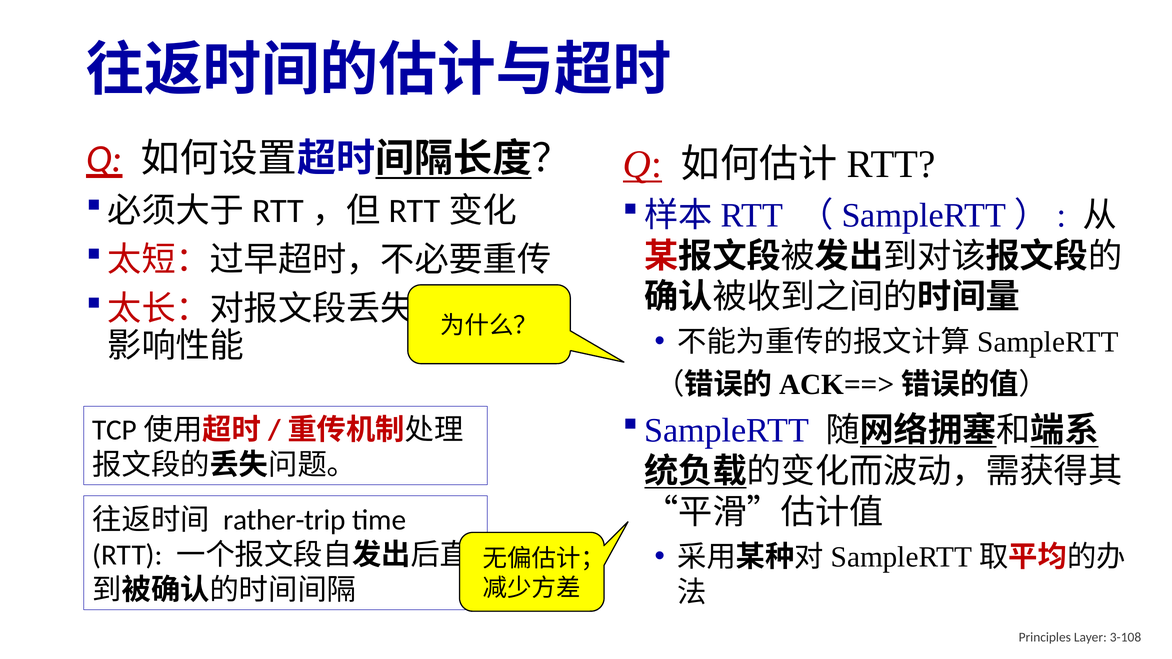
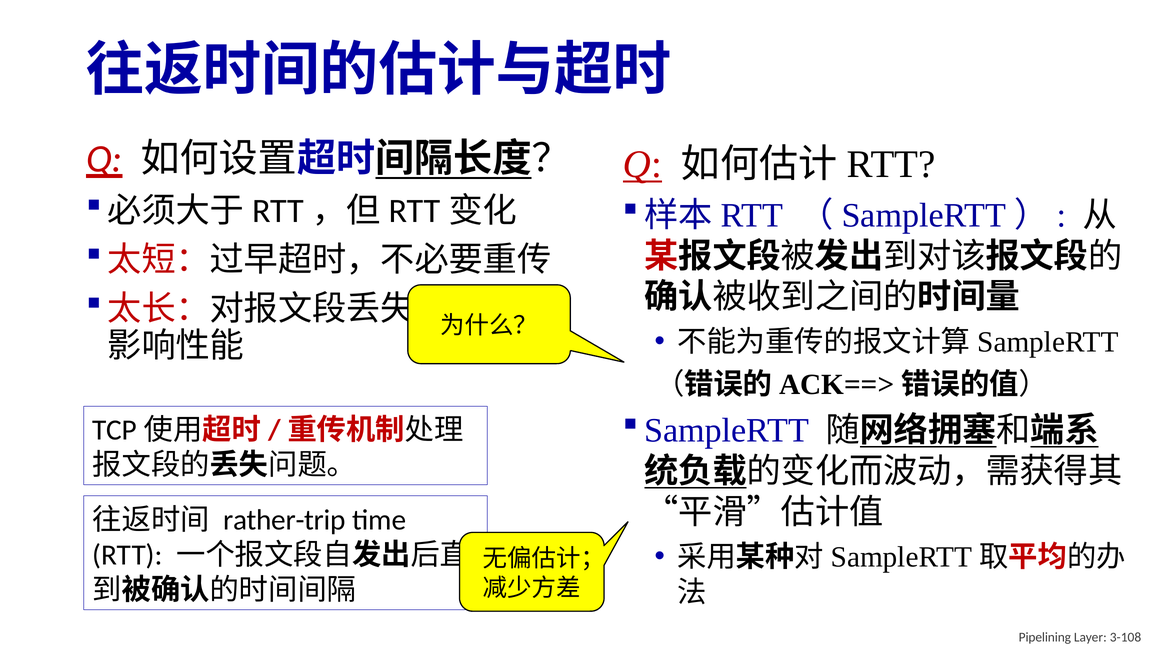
Principles: Principles -> Pipelining (1045, 638)
